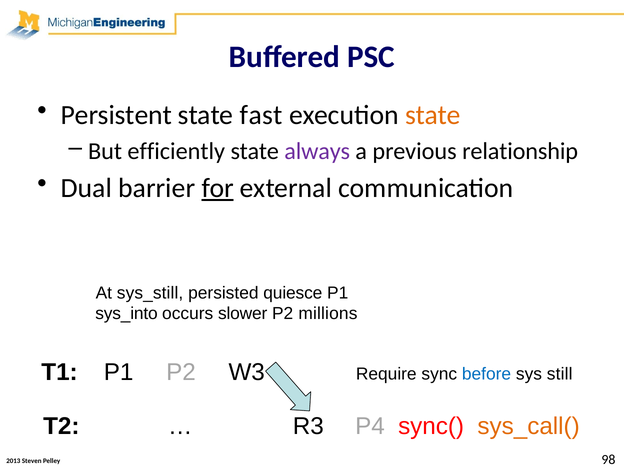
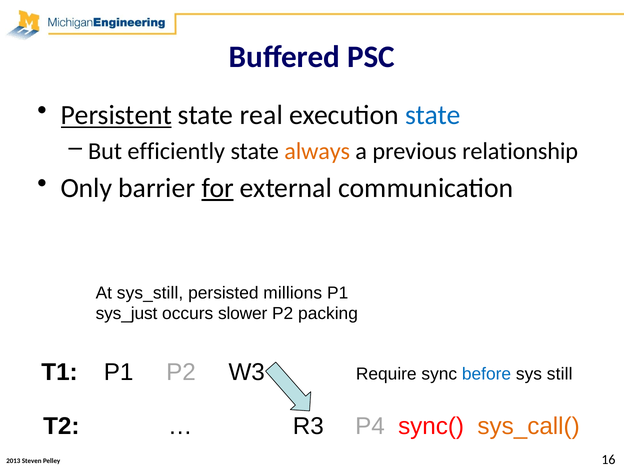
Persistent underline: none -> present (116, 115)
fast: fast -> real (261, 115)
state colour: orange -> blue (433, 115)
always colour: purple -> orange (317, 151)
Dual: Dual -> Only (86, 188)
quiesce: quiesce -> millions (293, 293)
sys_into: sys_into -> sys_just (127, 314)
millions: millions -> packing (328, 314)
98: 98 -> 16 (608, 460)
